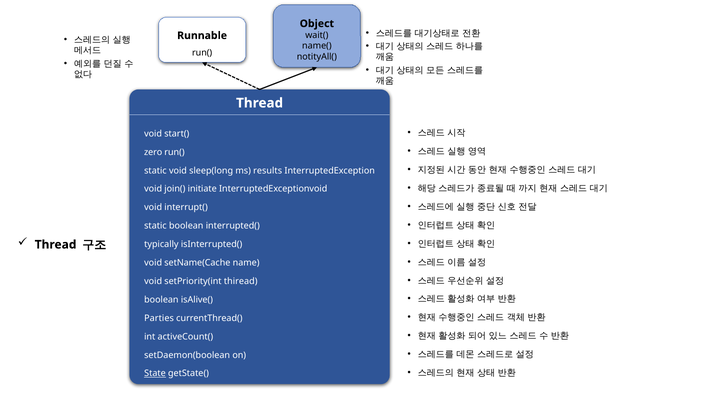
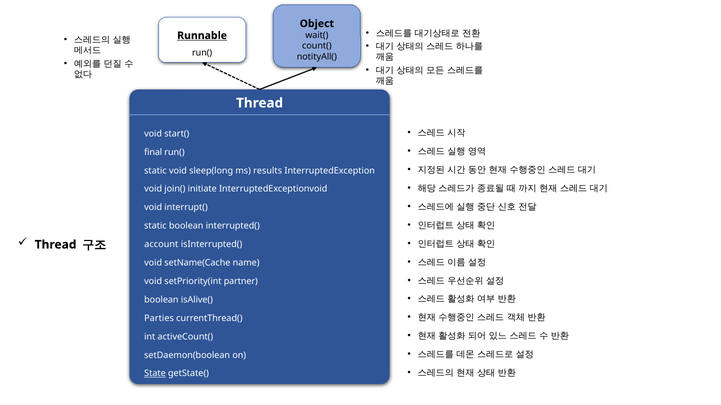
Runnable underline: none -> present (202, 36)
name(: name( -> count( (317, 46)
zero: zero -> final (153, 152)
typically: typically -> account (161, 245)
thiread: thiread -> partner (241, 282)
